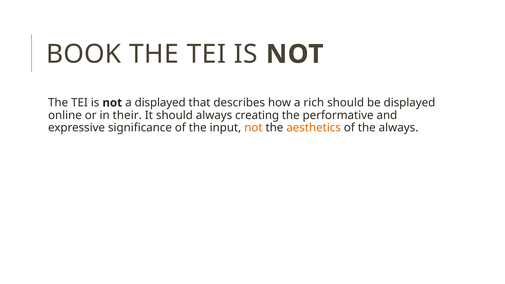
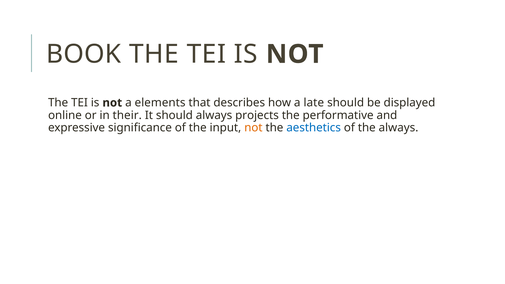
a displayed: displayed -> elements (160, 103)
rich: rich -> late (314, 103)
creating: creating -> projects (257, 115)
aesthetics colour: orange -> blue (314, 128)
